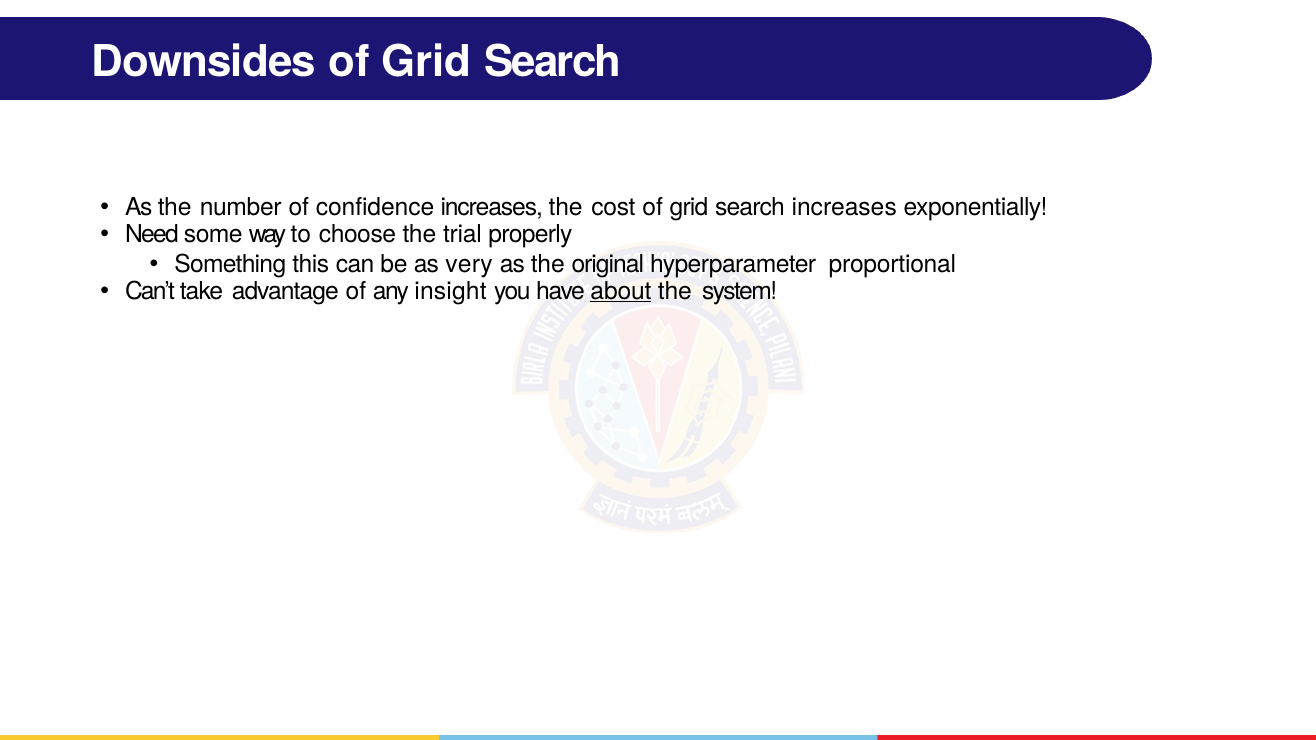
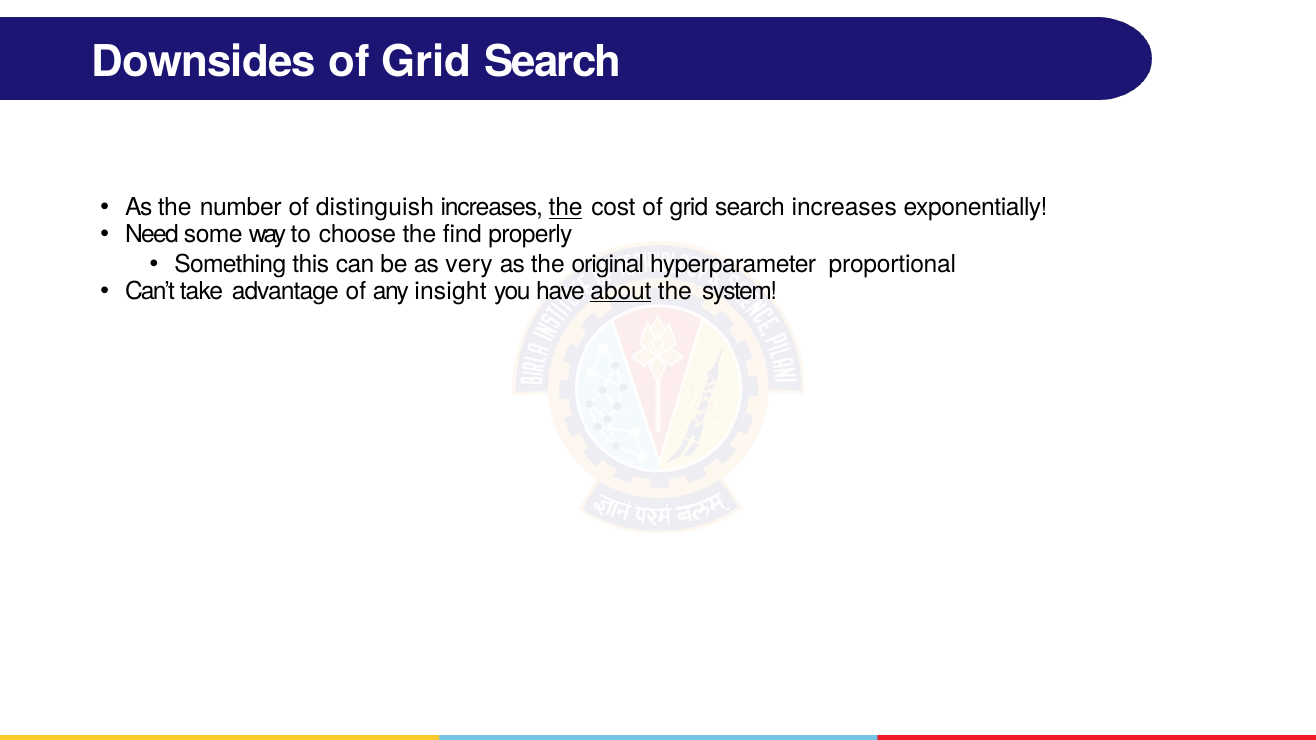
confidence: confidence -> distinguish (375, 208)
the underline: none -> present (566, 208)
trial: trial -> find (462, 234)
